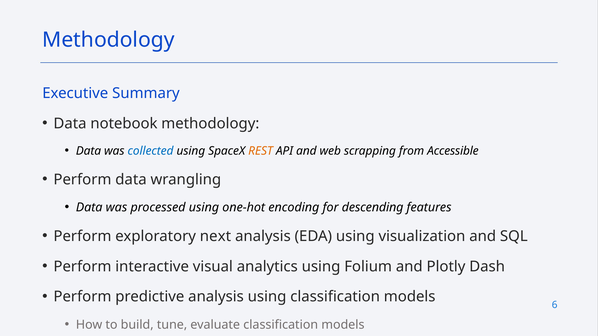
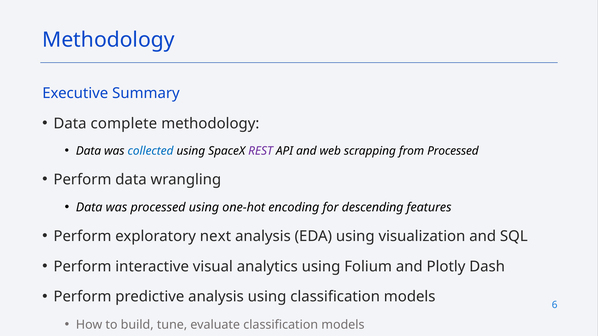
notebook: notebook -> complete (124, 124)
REST colour: orange -> purple (261, 151)
from Accessible: Accessible -> Processed (453, 151)
